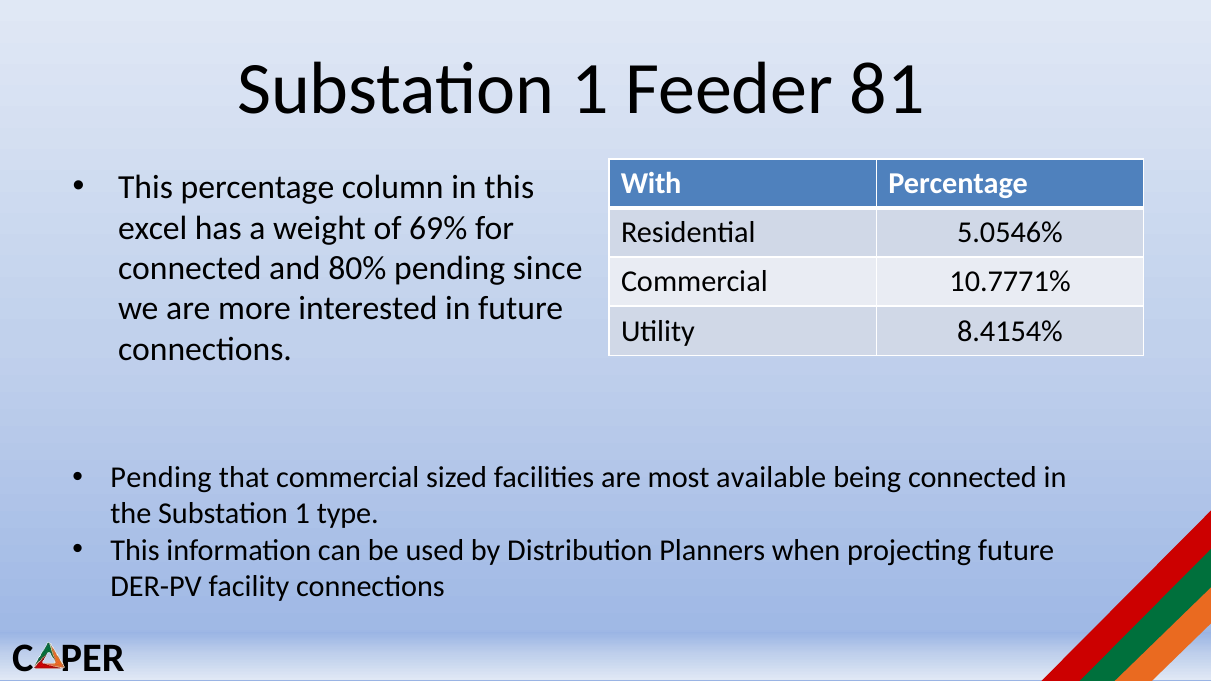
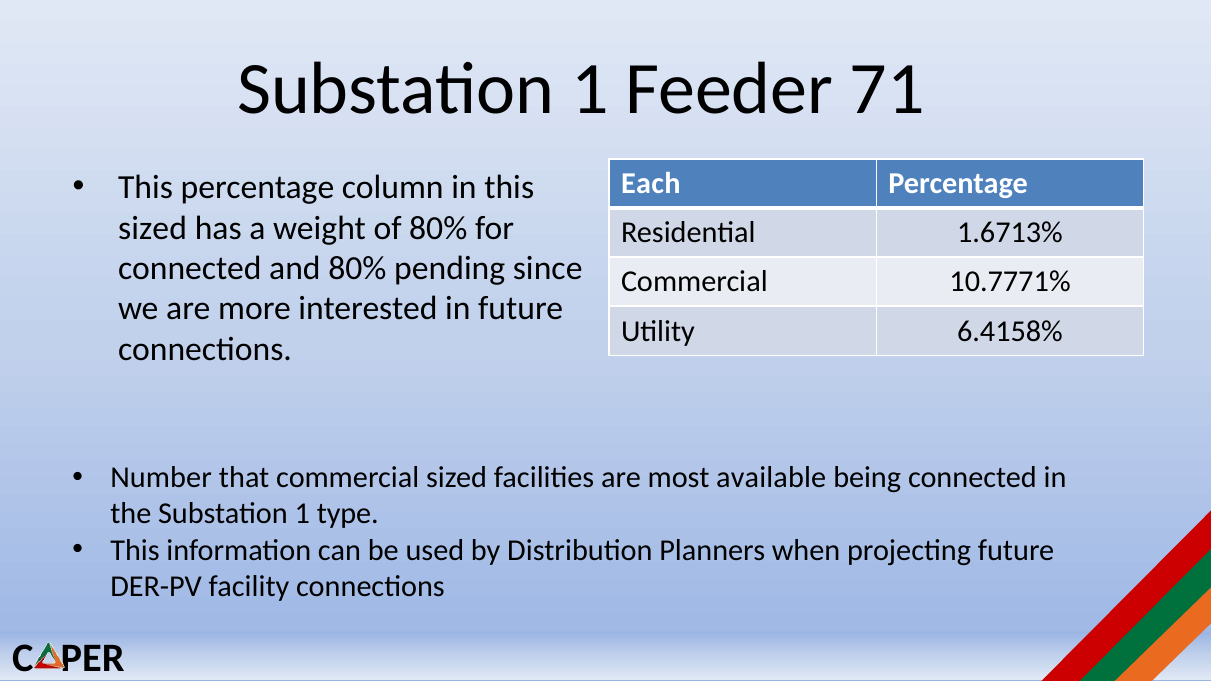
81: 81 -> 71 (887, 89)
With: With -> Each (651, 184)
excel: excel -> sized (153, 228)
of 69%: 69% -> 80% (438, 228)
5.0546%: 5.0546% -> 1.6713% (1010, 233)
8.4154%: 8.4154% -> 6.4158% (1010, 331)
Pending: Pending -> Number (161, 478)
